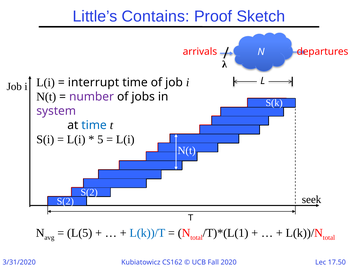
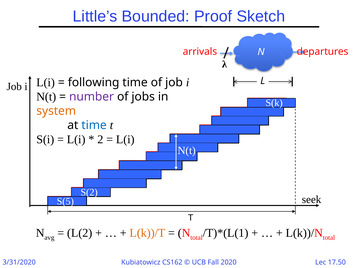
Contains: Contains -> Bounded (156, 16)
interrupt: interrupt -> following (94, 83)
system colour: purple -> orange (56, 111)
5: 5 -> 2 (100, 140)
S(2: S(2 -> S(5 (65, 202)
L(5: L(5 -> L(2 (80, 233)
L(k))/T colour: blue -> orange (147, 233)
